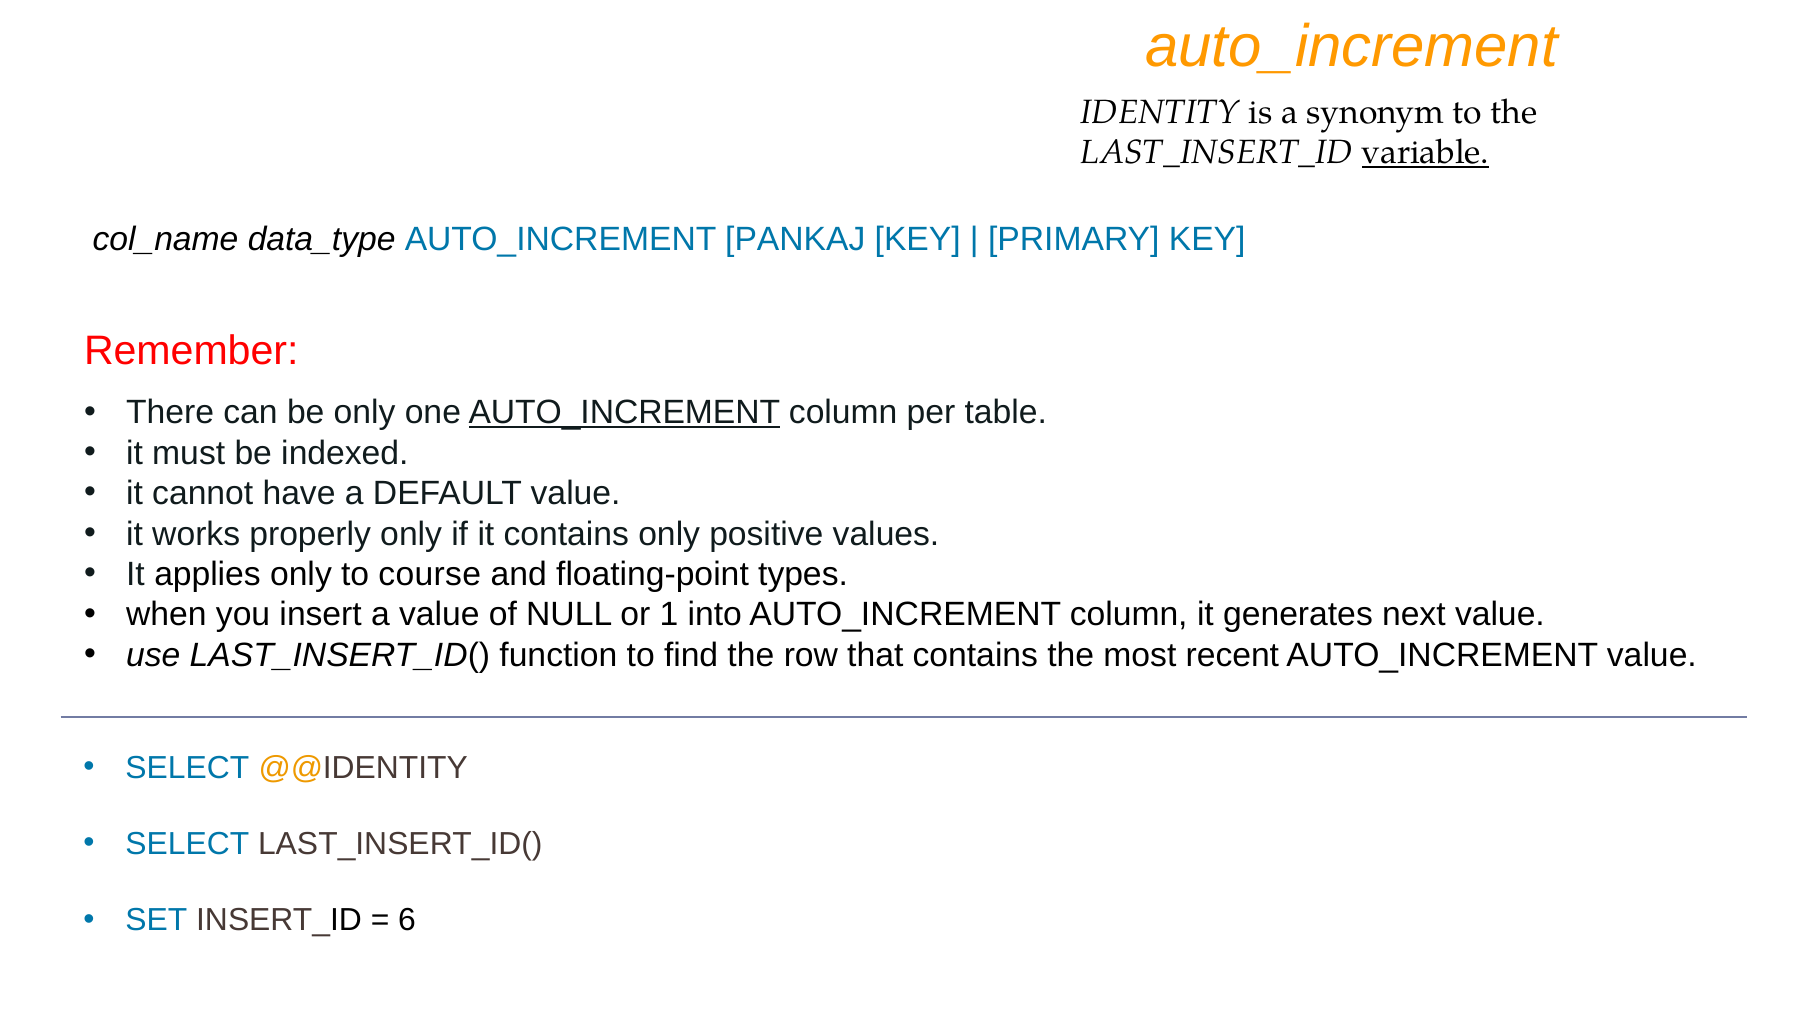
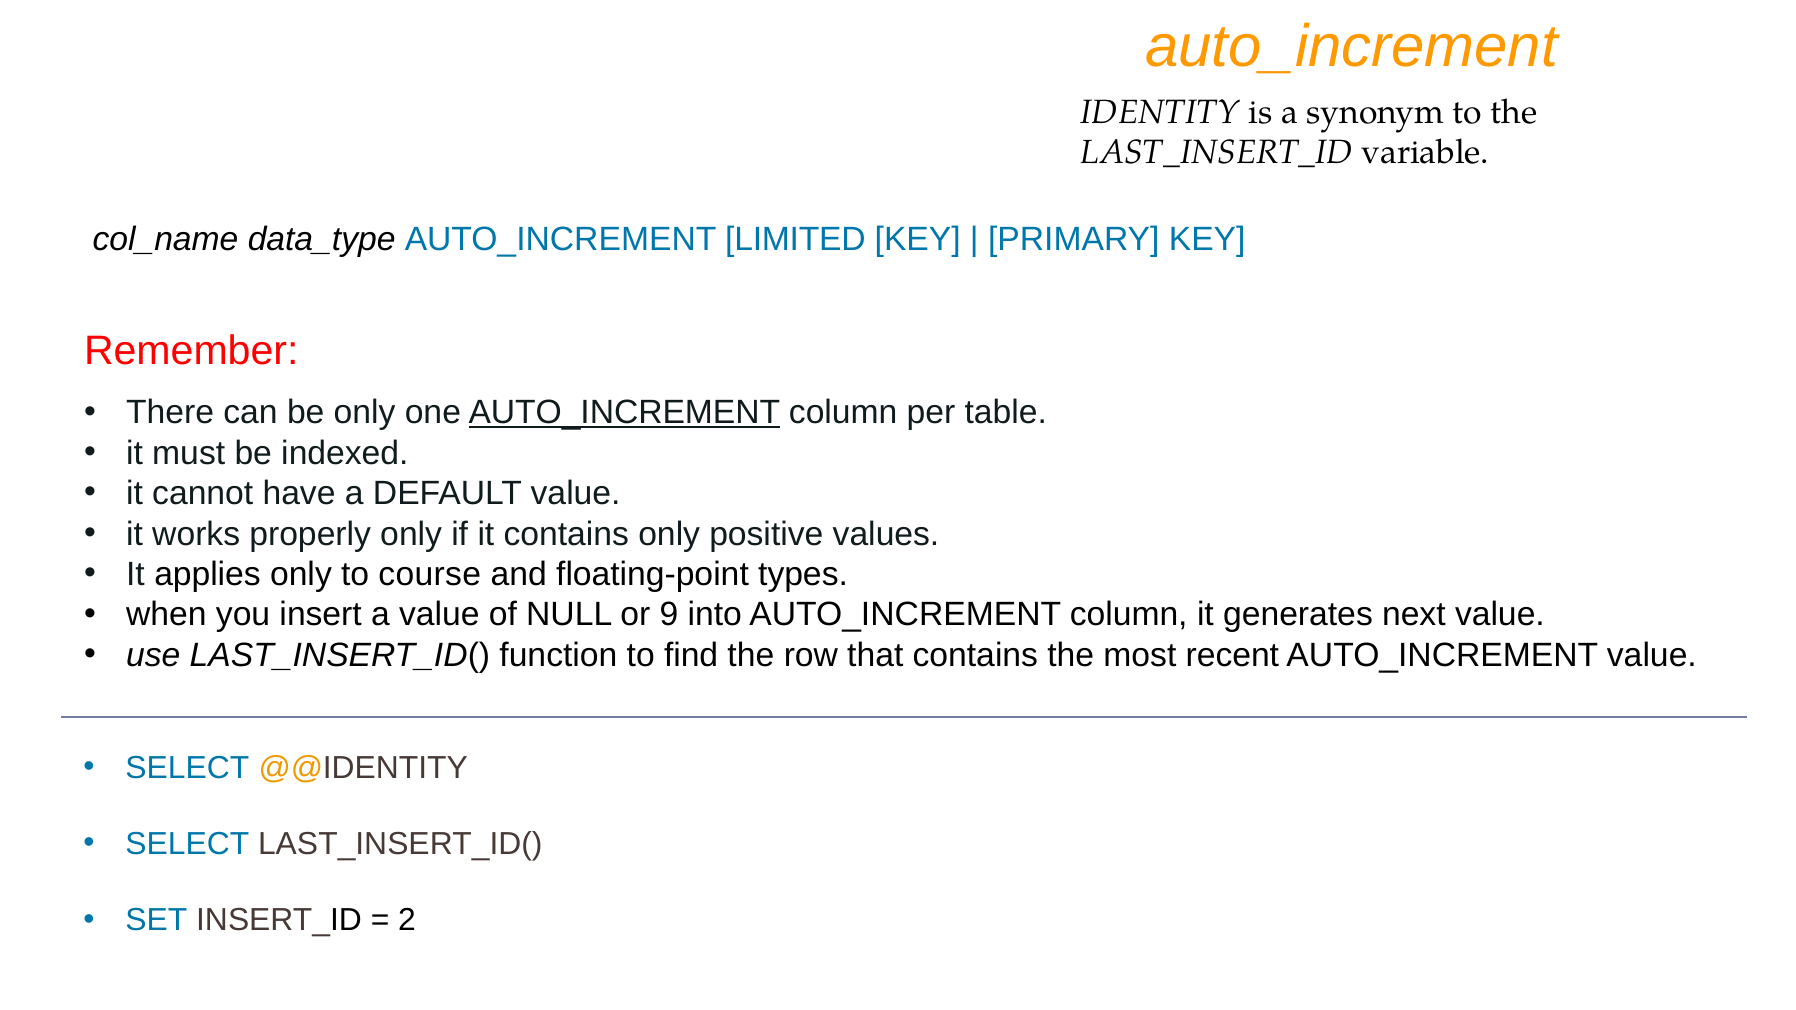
variable underline: present -> none (1425, 152)
PANKAJ: PANKAJ -> LIMITED (795, 239)
1: 1 -> 9 (669, 615)
6: 6 -> 2 (407, 920)
